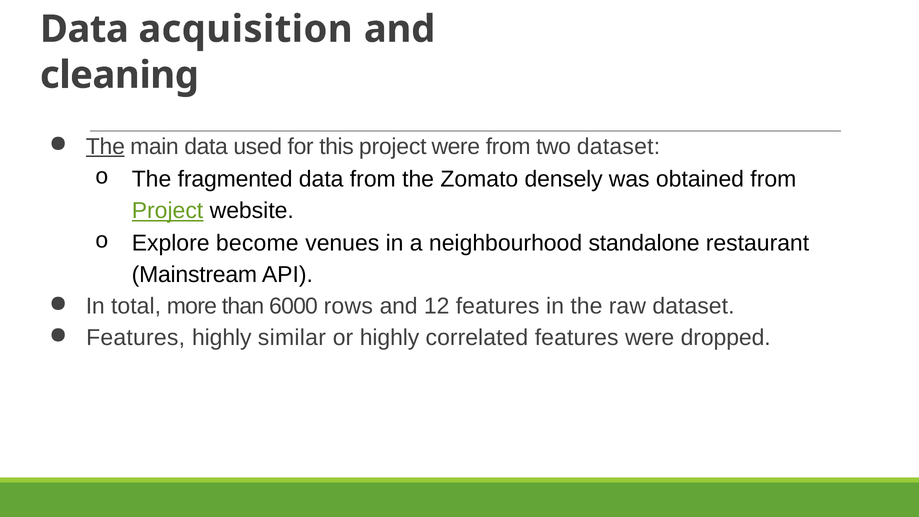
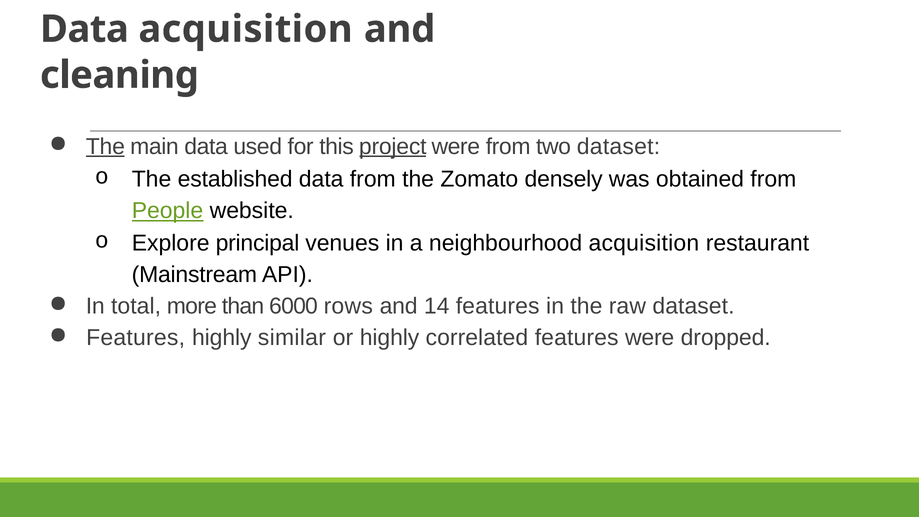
project underline: none -> present (393, 147)
fragmented: fragmented -> established (235, 179)
Project: Project -> People (168, 211)
become: become -> principal (258, 243)
neighbourhood standalone: standalone -> acquisition (644, 243)
12: 12 -> 14 (437, 306)
